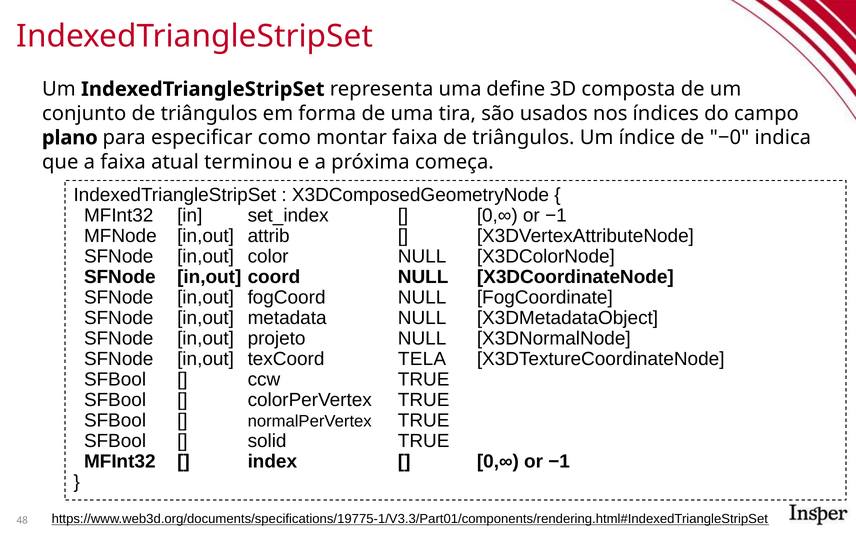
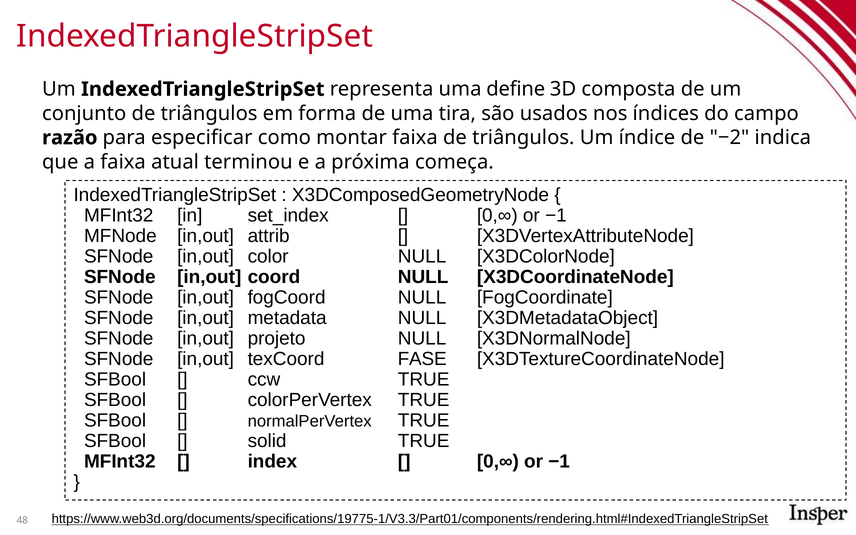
plano: plano -> razão (70, 138)
−0: −0 -> −2 (729, 138)
TELA: TELA -> FASE (422, 359)
